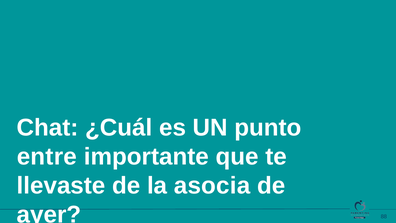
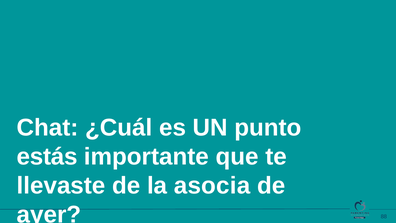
entre: entre -> estás (47, 156)
